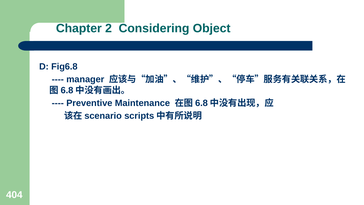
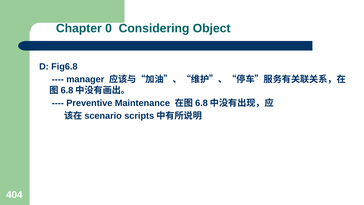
2: 2 -> 0 (109, 28)
